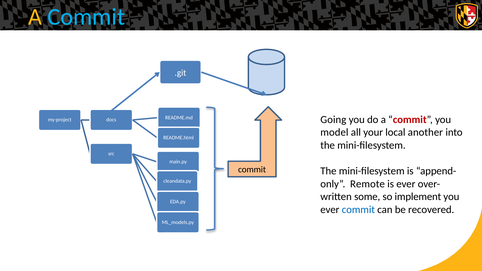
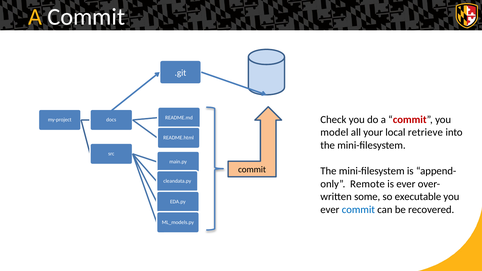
Commit colour: light blue -> white (86, 17)
Going: Going -> Check (333, 120)
another: another -> retrieve (425, 133)
implement: implement -> executable (418, 197)
